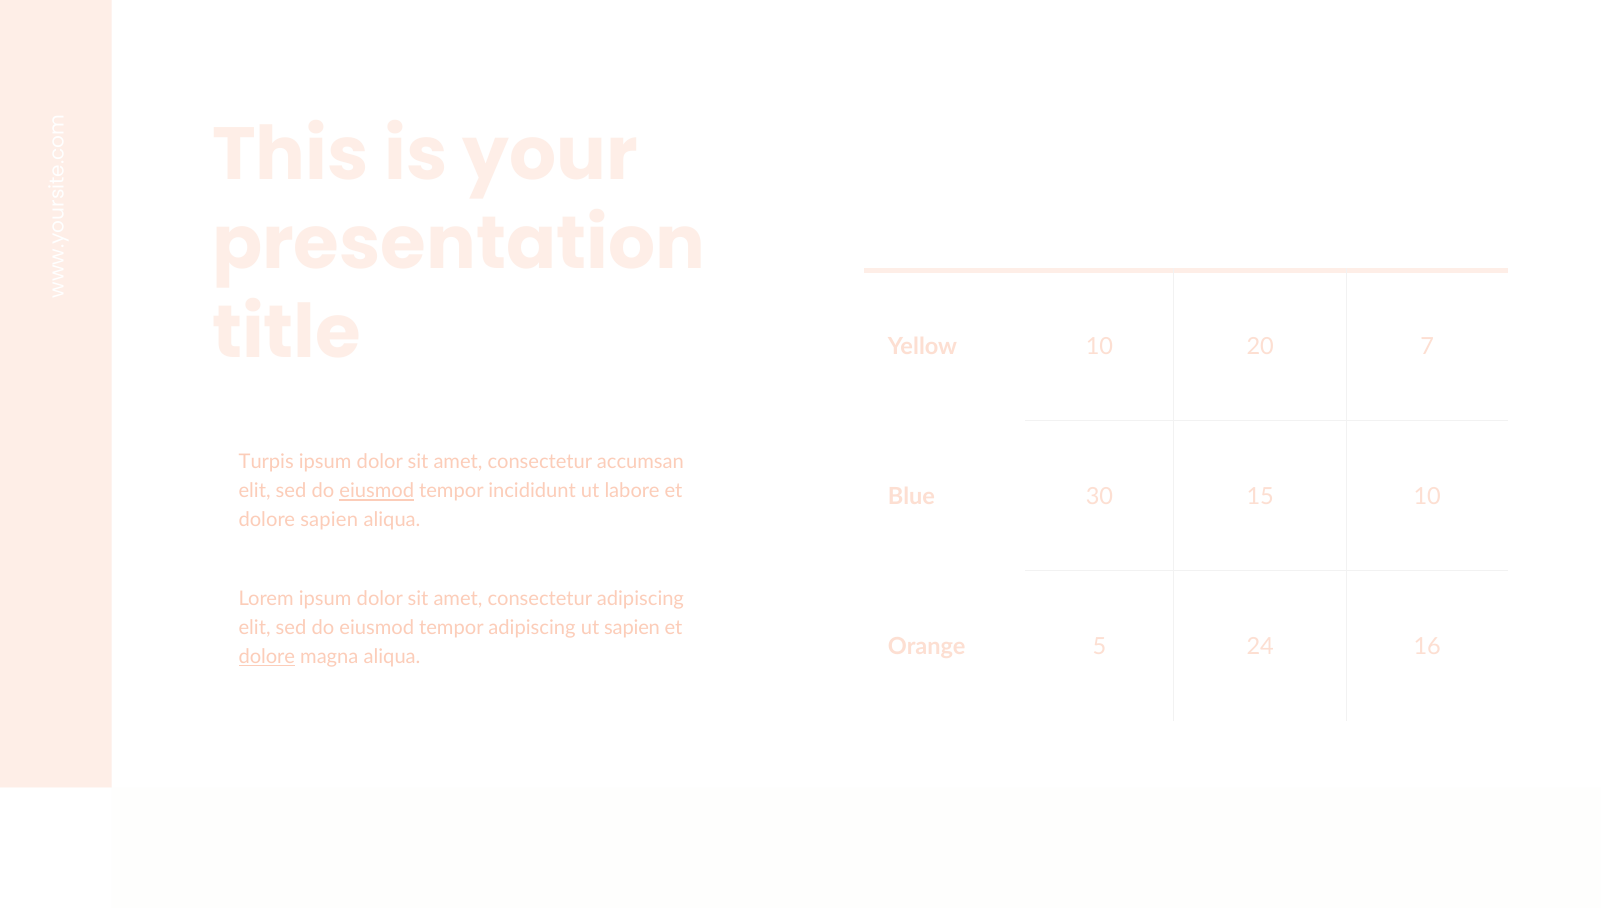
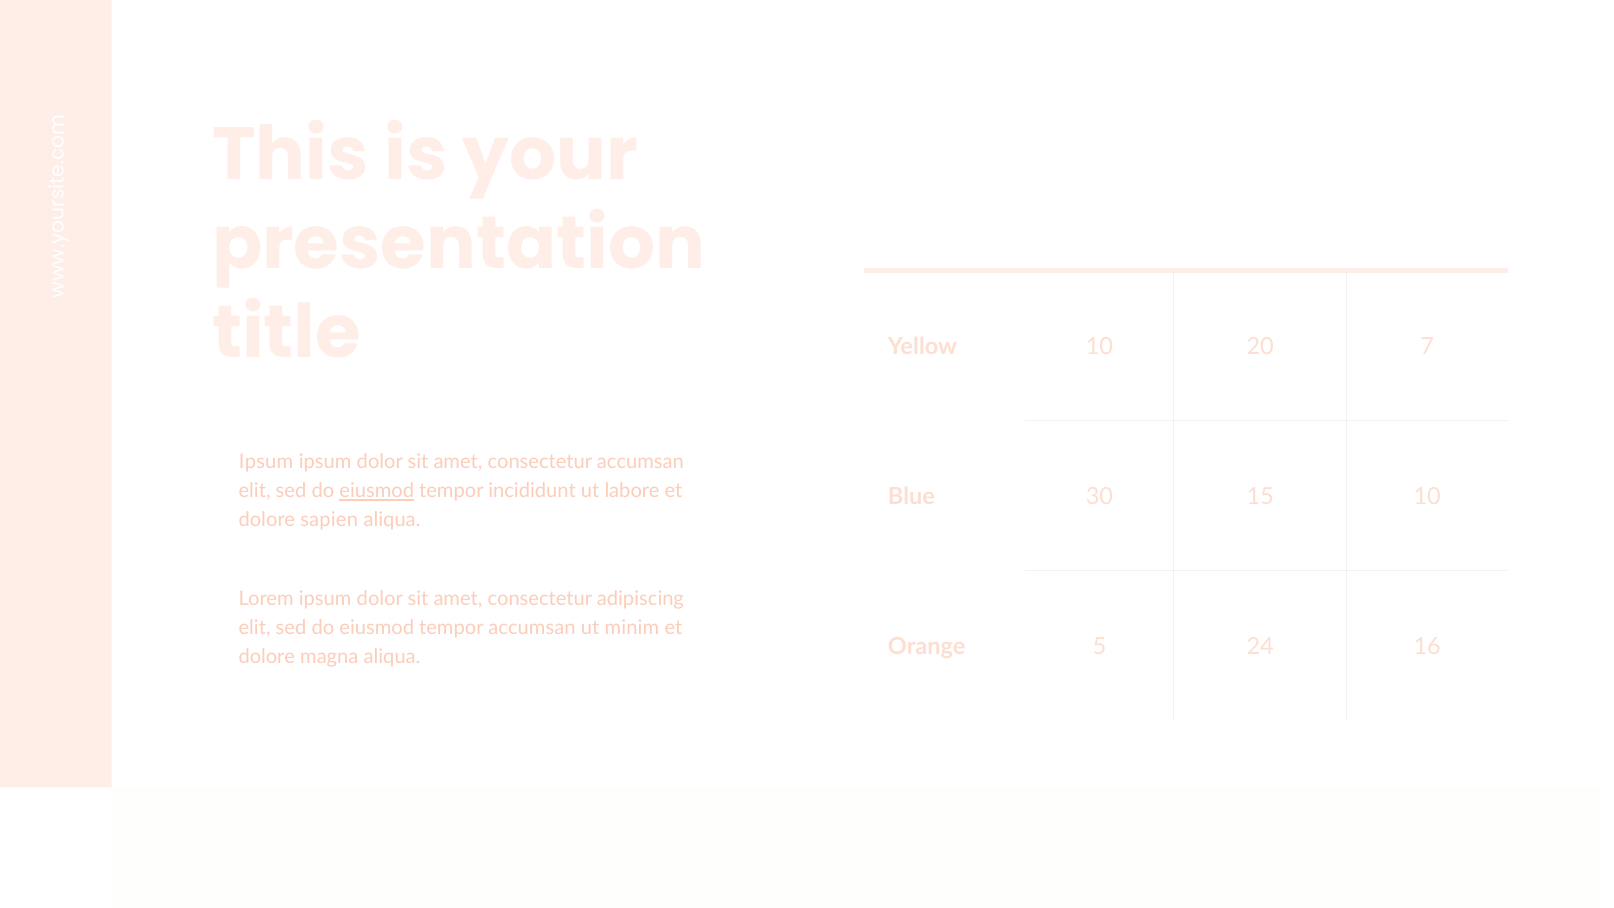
Turpis: Turpis -> Ipsum (266, 462)
tempor adipiscing: adipiscing -> accumsan (532, 627)
ut sapien: sapien -> minim (632, 627)
dolore underline: present -> none (267, 656)
